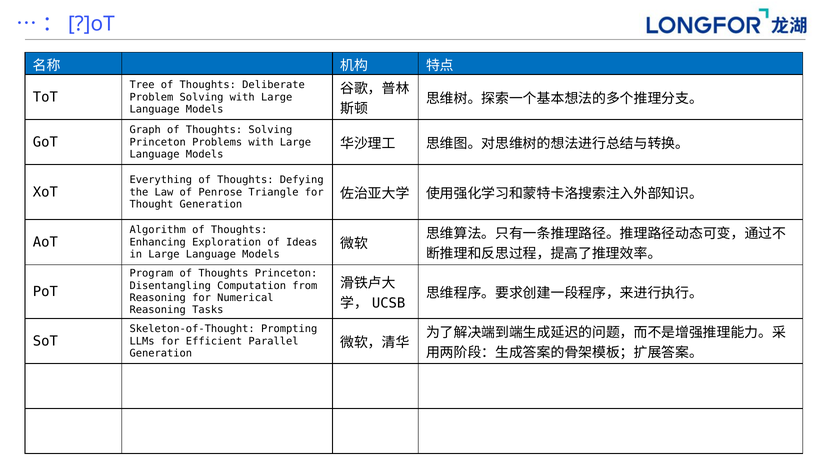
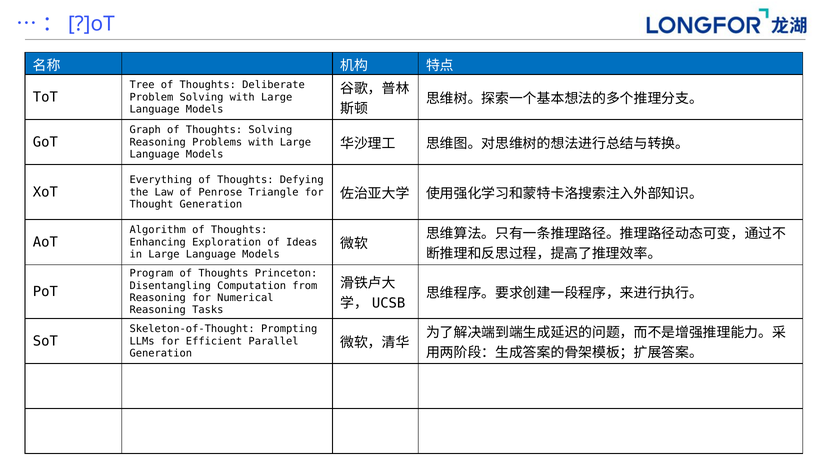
Princeton: Princeton -> Reasoning (158, 142)
